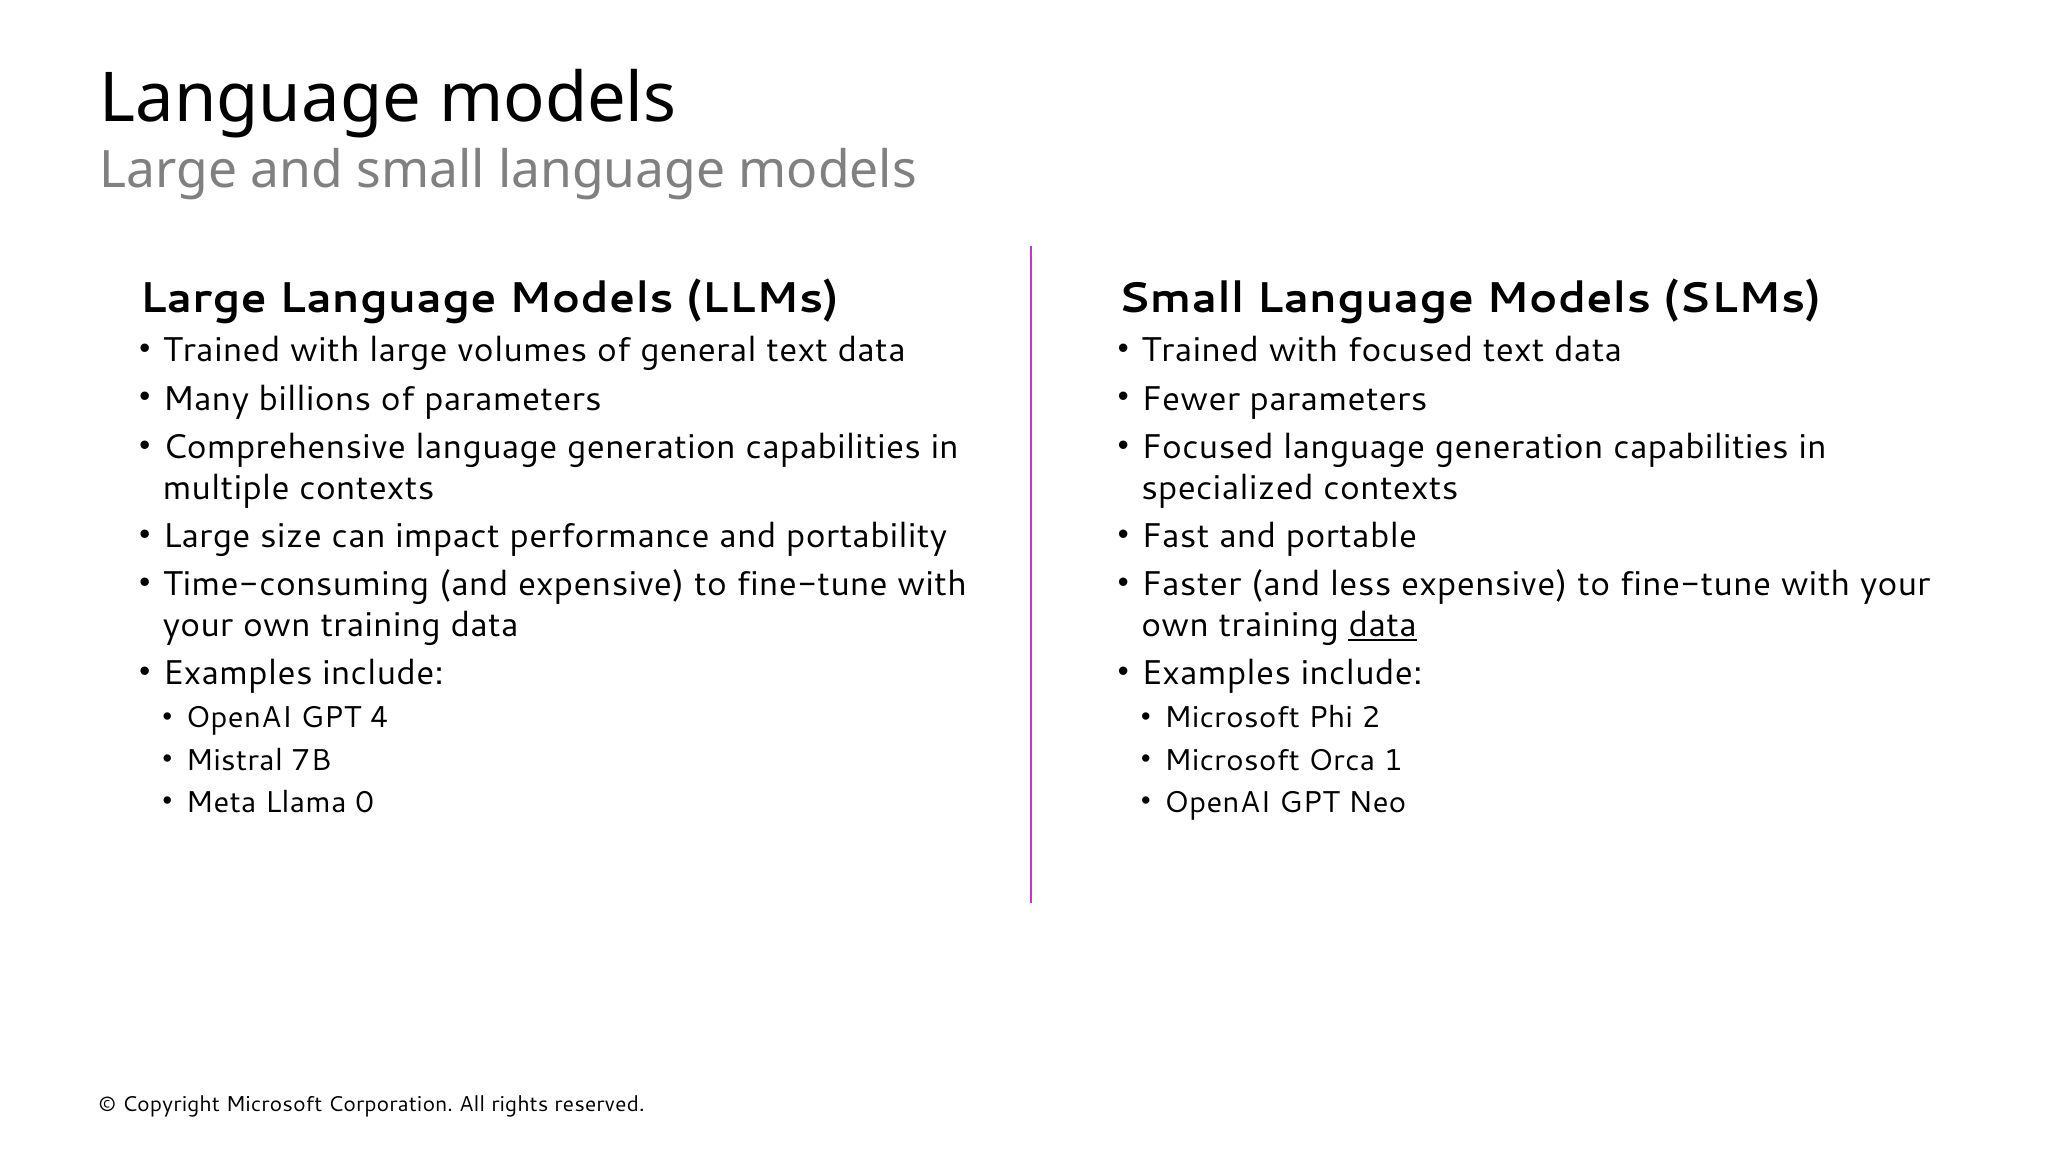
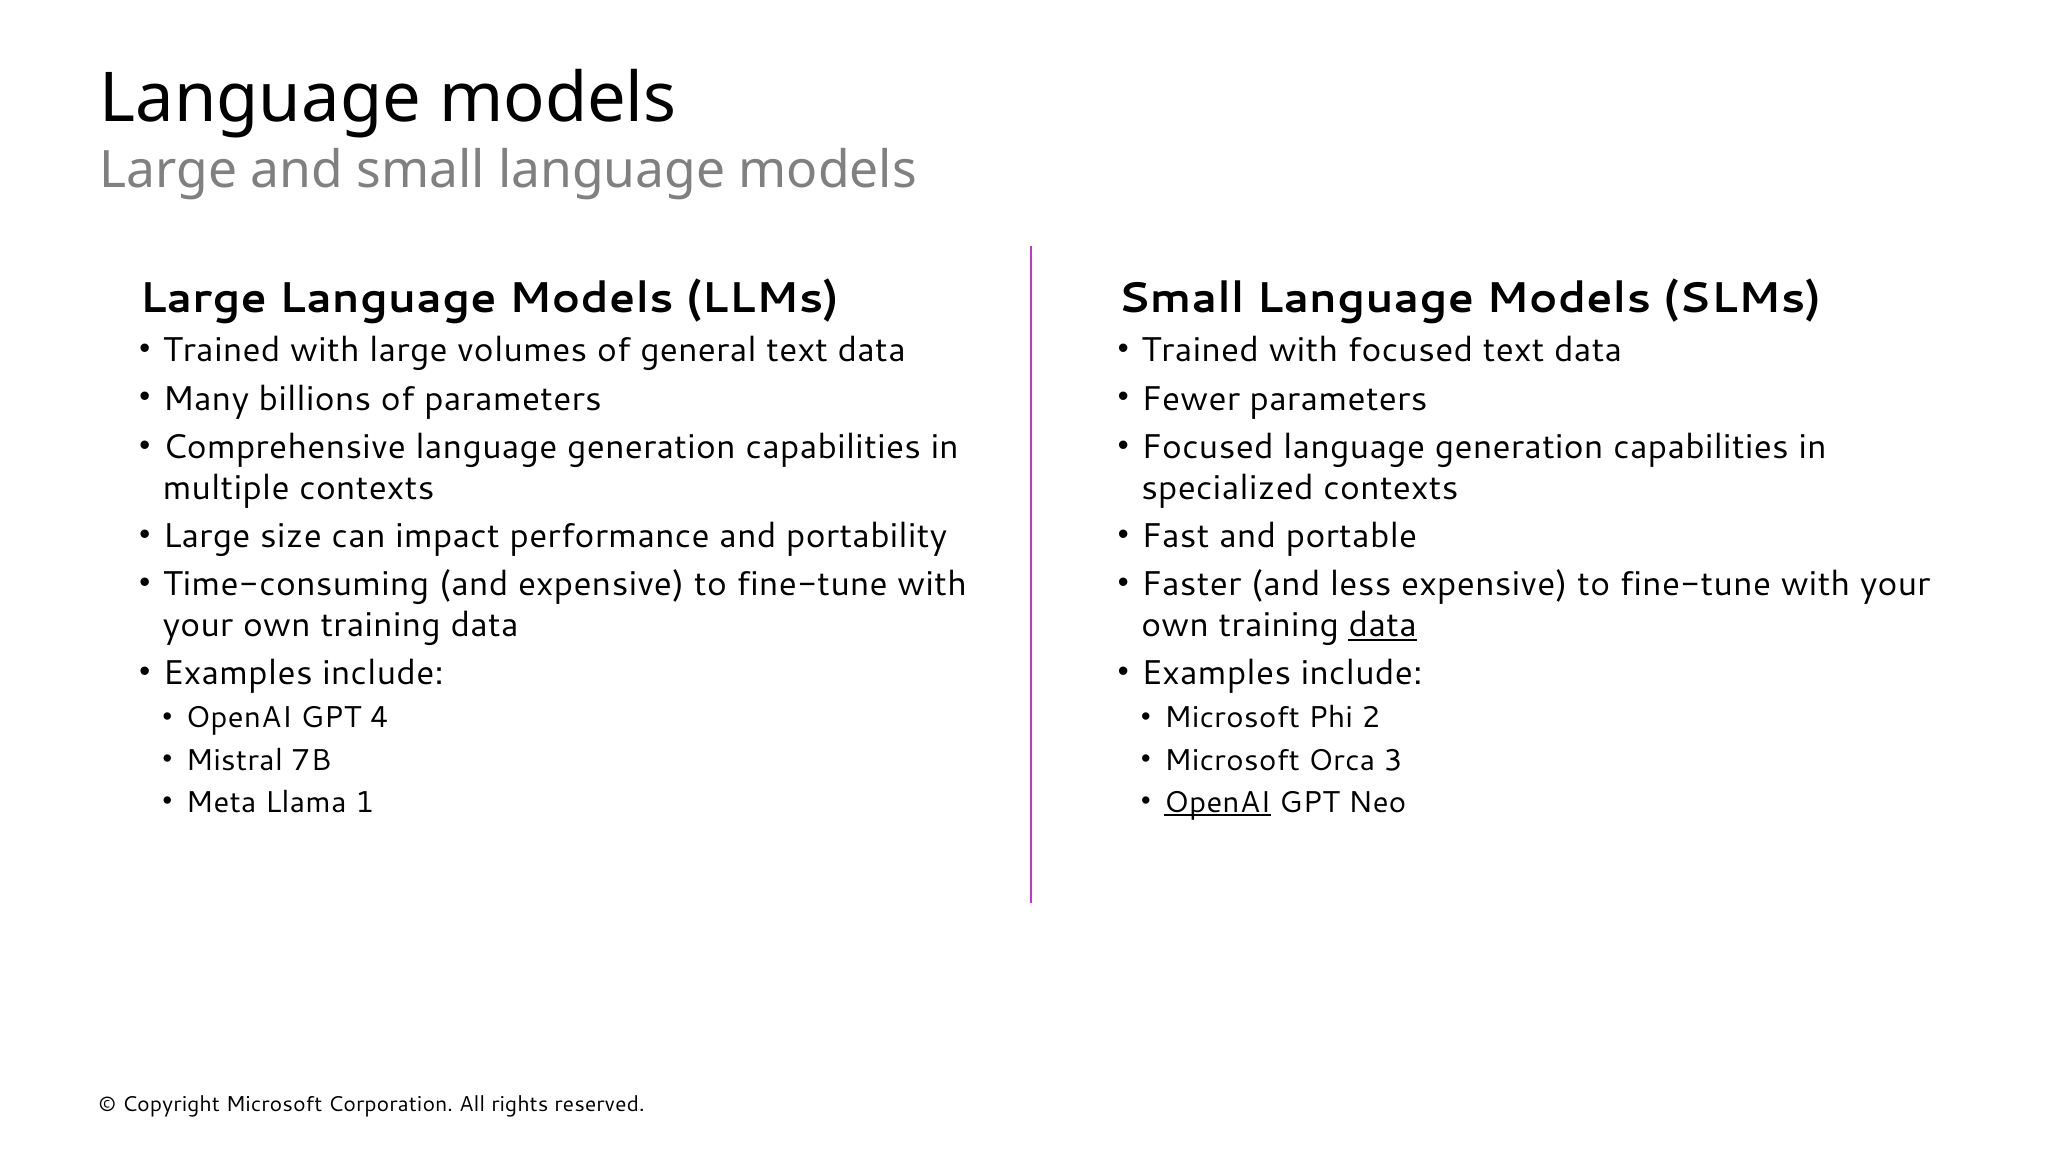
1: 1 -> 3 (1393, 760)
0: 0 -> 1 (365, 802)
OpenAI underline: none -> present (1218, 802)
